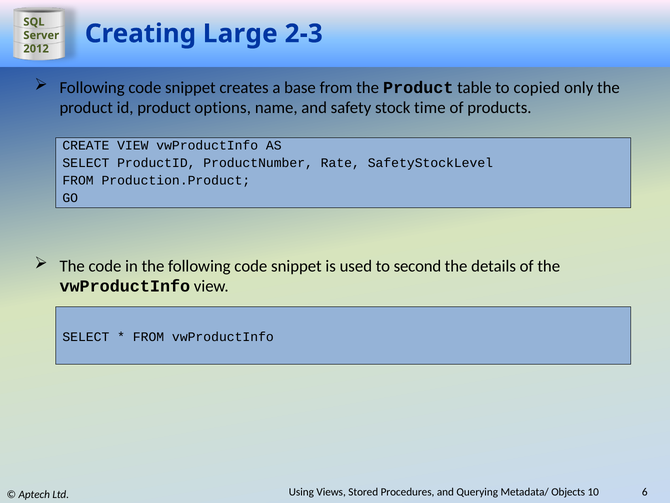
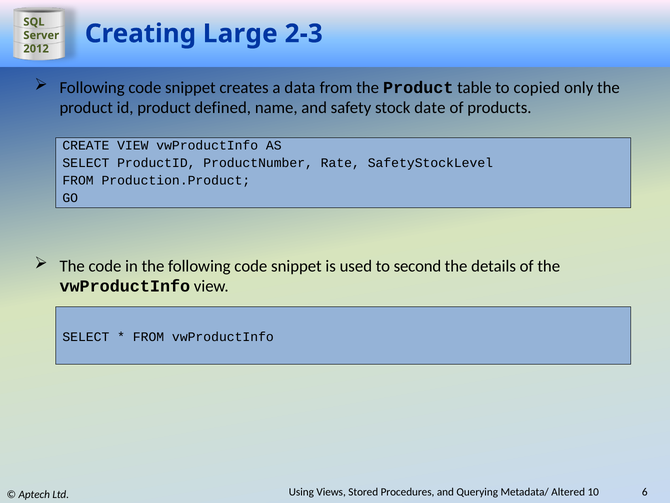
base: base -> data (300, 88)
options: options -> defined (223, 108)
time: time -> date (430, 108)
Objects: Objects -> Altered (568, 492)
